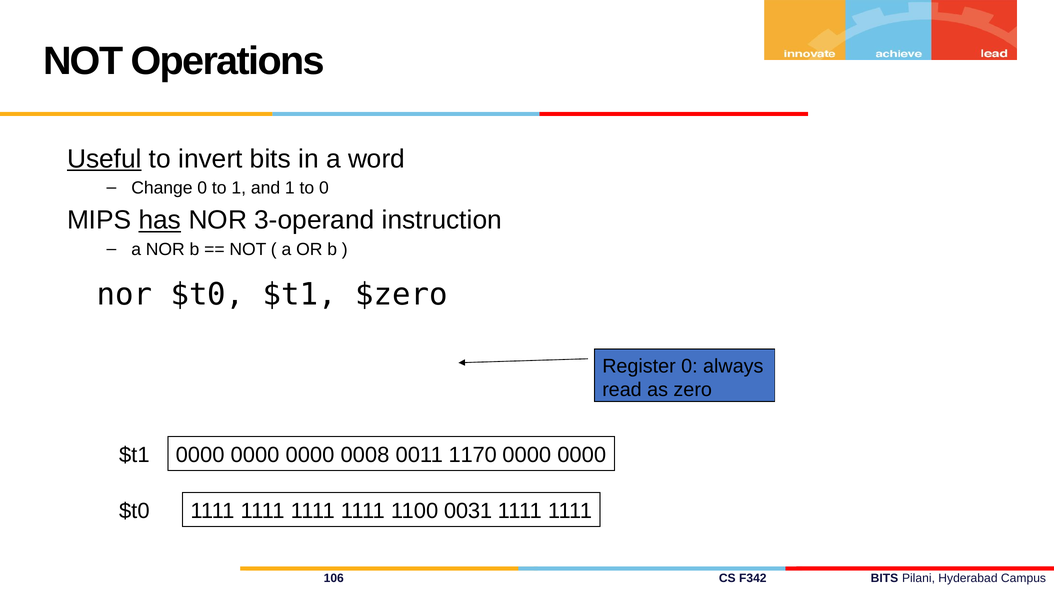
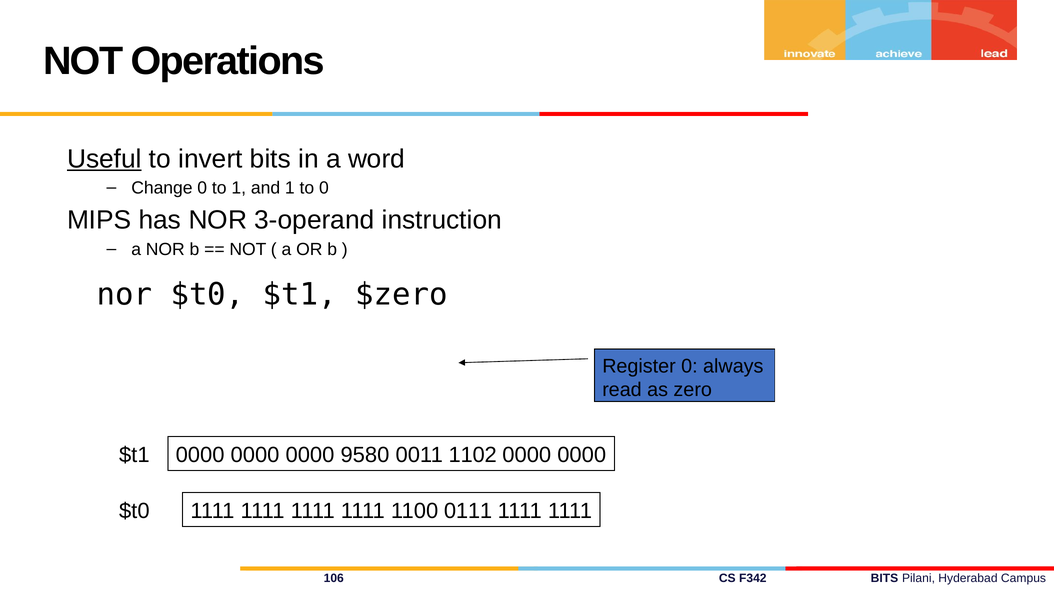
has underline: present -> none (160, 220)
0008: 0008 -> 9580 (365, 455)
1170: 1170 -> 1102 (473, 455)
0031: 0031 -> 0111 (468, 511)
